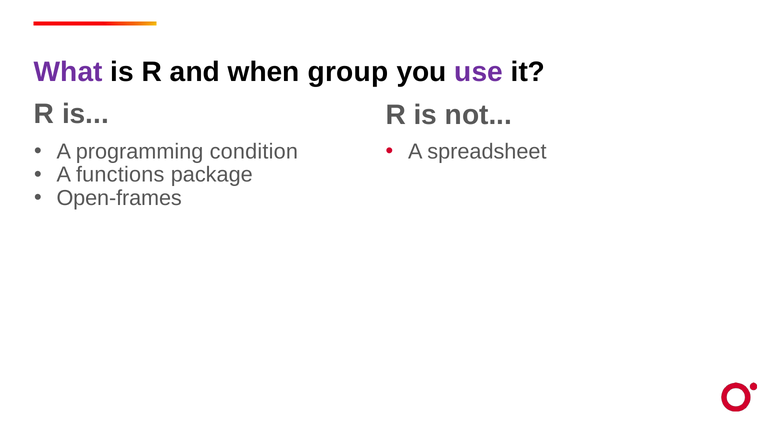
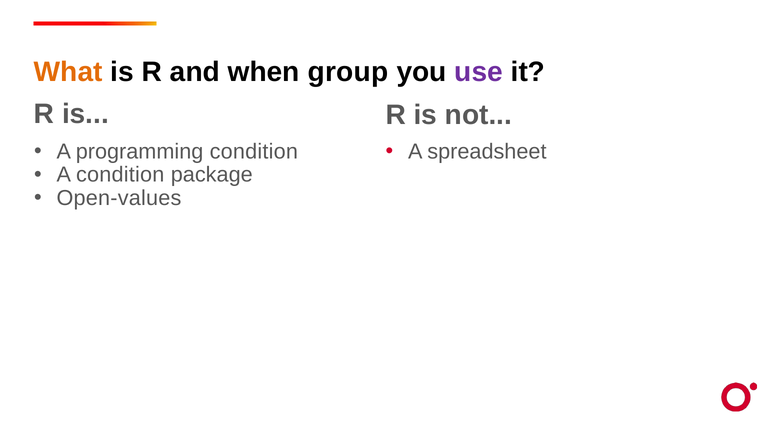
What colour: purple -> orange (68, 72)
A functions: functions -> condition (120, 175)
Open-frames: Open-frames -> Open-values (119, 198)
